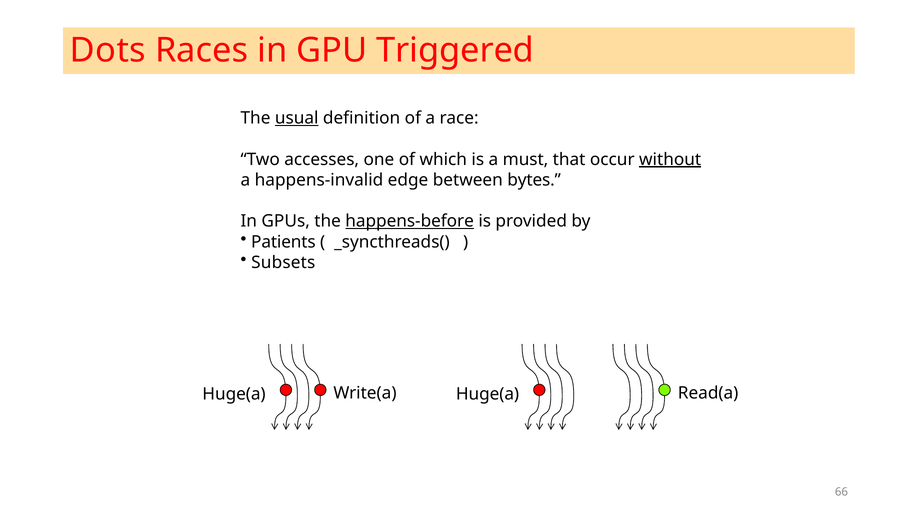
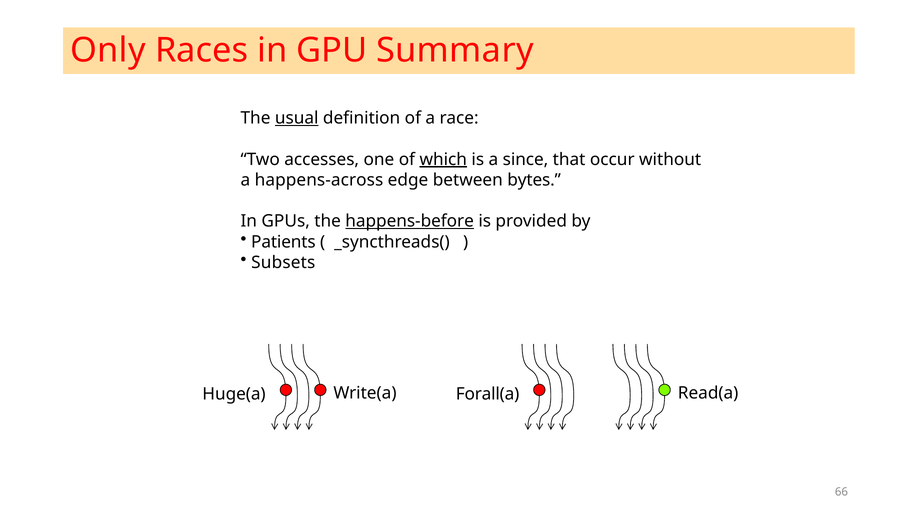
Dots: Dots -> Only (108, 51)
Triggered: Triggered -> Summary (455, 51)
which underline: none -> present (443, 159)
must: must -> since (526, 159)
without underline: present -> none (670, 159)
happens-invalid: happens-invalid -> happens-across (319, 180)
Write(a Huge(a: Huge(a -> Forall(a (488, 394)
